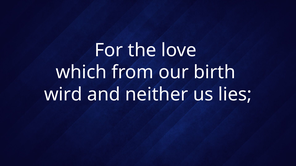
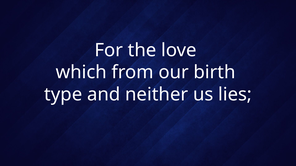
wird: wird -> type (63, 95)
